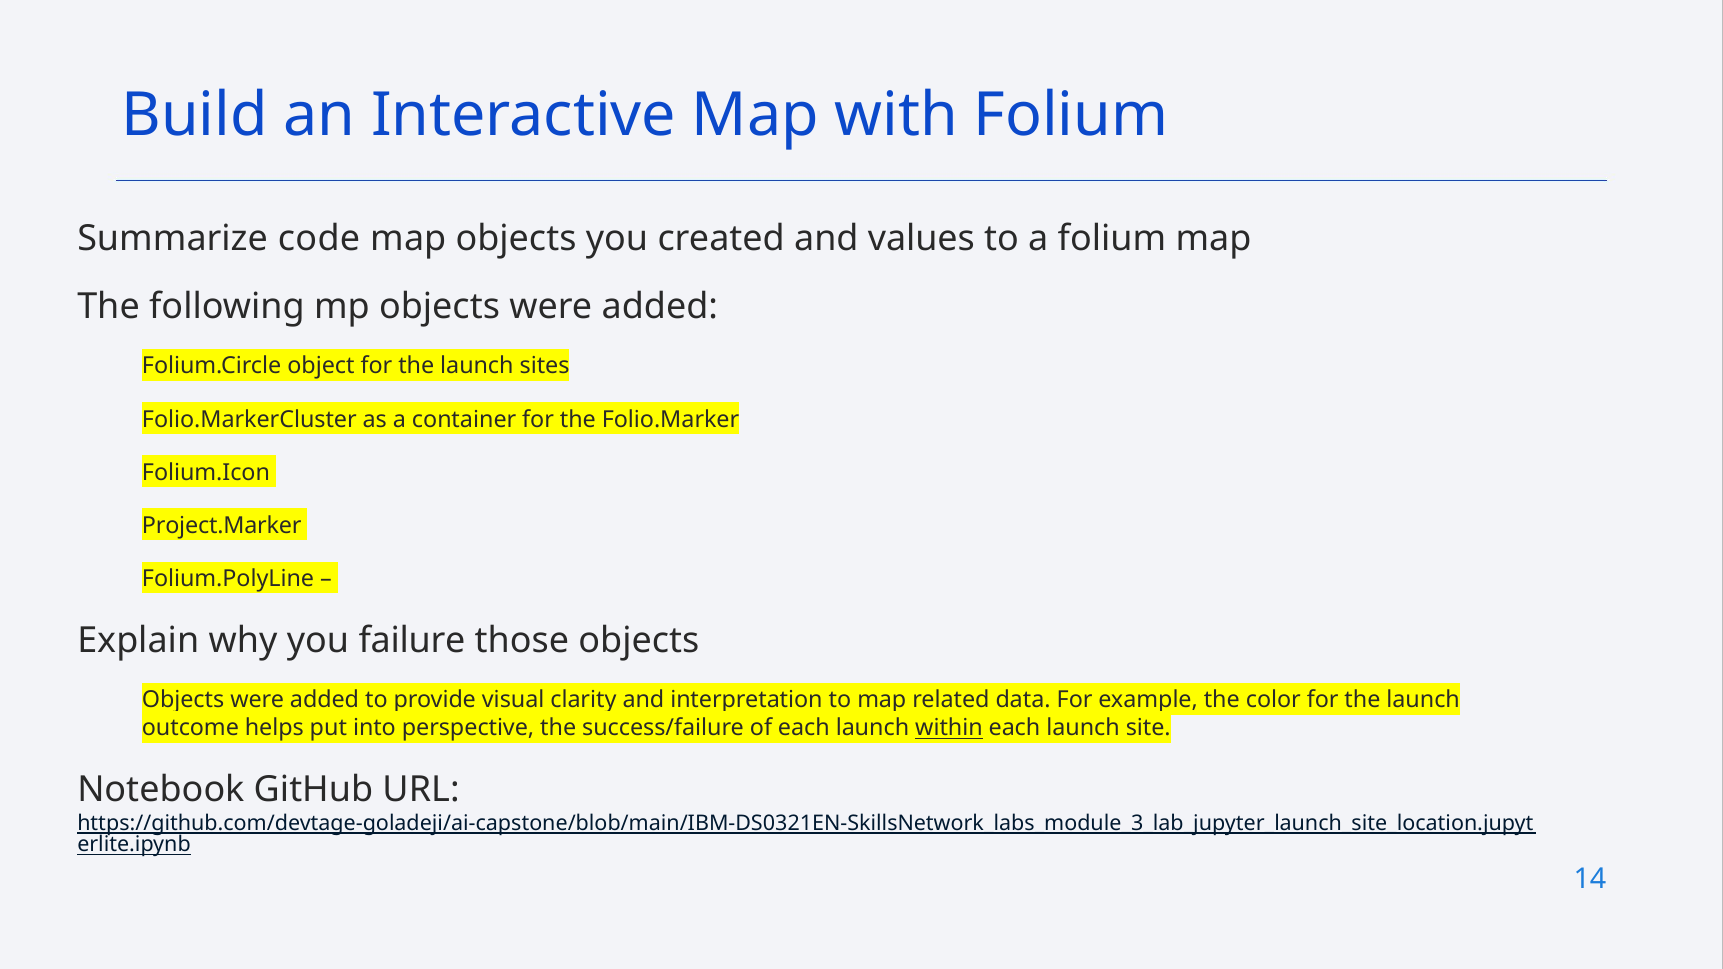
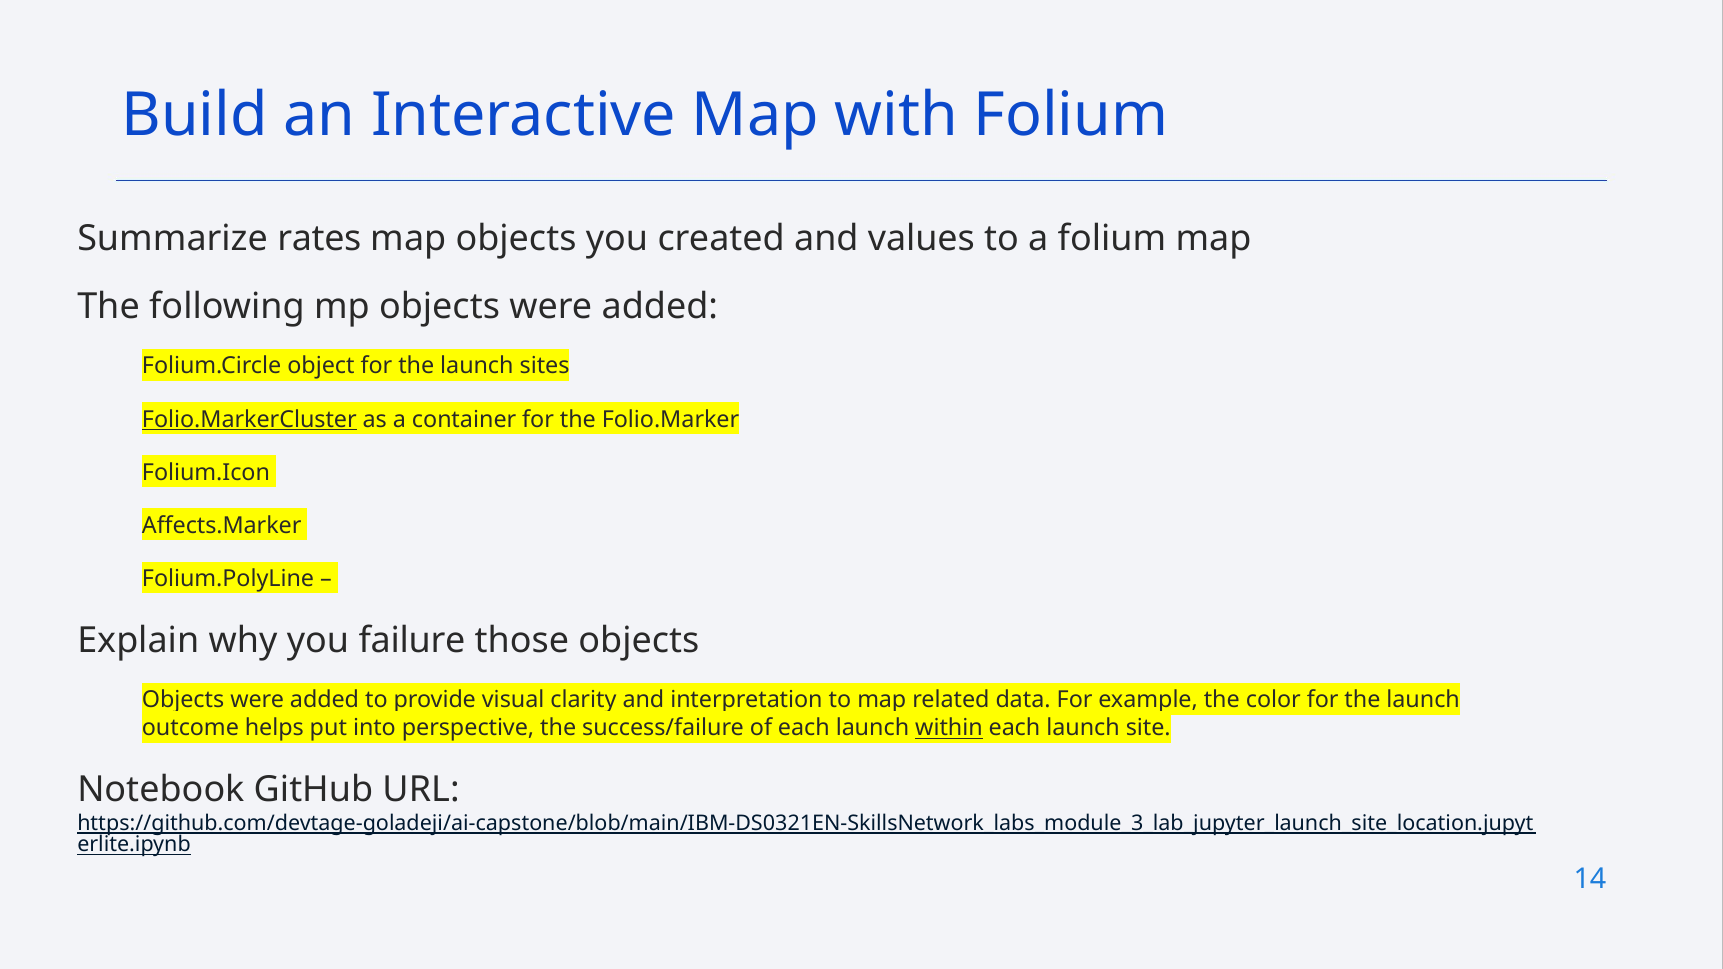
code: code -> rates (319, 238)
Folio.MarkerCluster underline: none -> present (249, 419)
Project.Marker: Project.Marker -> Affects.Marker (222, 526)
